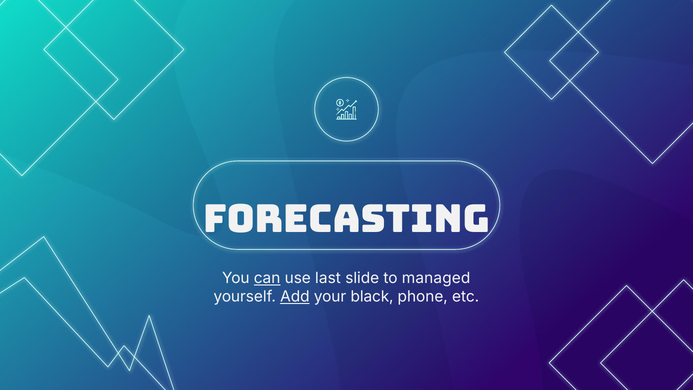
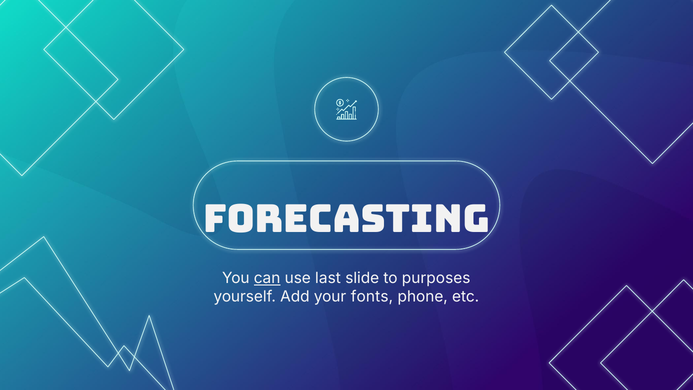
managed: managed -> purposes (436, 278)
Add underline: present -> none (295, 297)
black: black -> fonts (372, 297)
